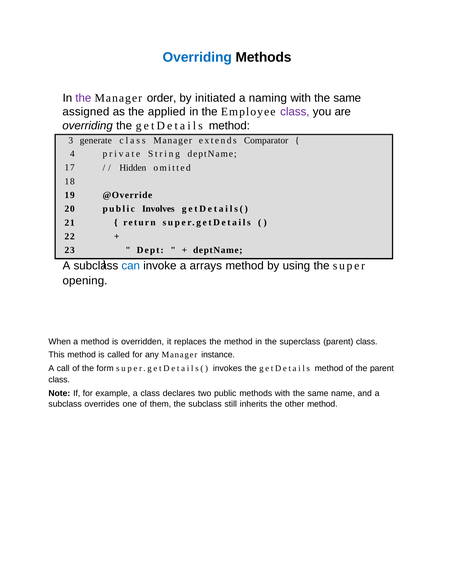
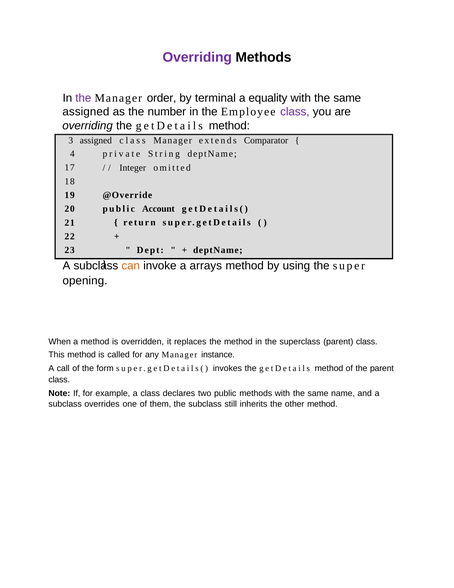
Overriding colour: blue -> purple (197, 57)
initiated: initiated -> terminal (215, 98)
naming: naming -> equality (268, 98)
applied: applied -> number (167, 112)
3 generate: generate -> assigned (96, 140)
Hidden: Hidden -> Integer (133, 167)
Involves: Involves -> Account (158, 209)
can colour: blue -> orange (131, 266)
